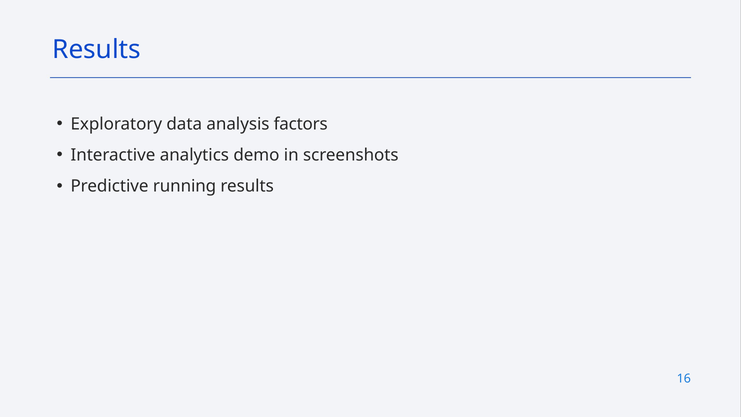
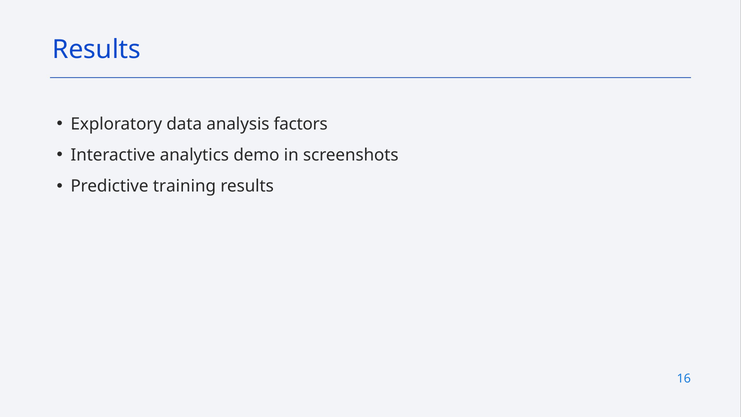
running: running -> training (184, 186)
